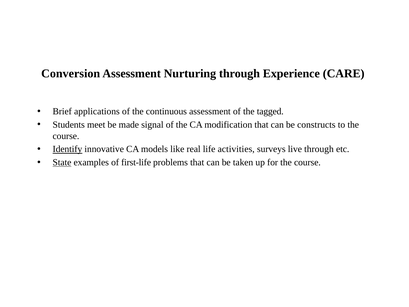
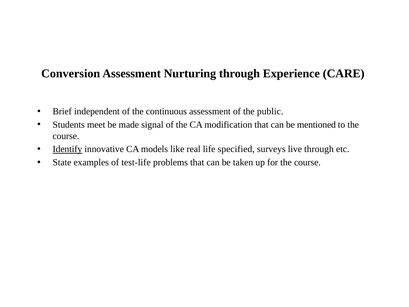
applications: applications -> independent (97, 111)
tagged: tagged -> public (270, 111)
constructs: constructs -> mentioned (316, 125)
activities: activities -> specified (236, 149)
State underline: present -> none (62, 162)
first-life: first-life -> test-life (136, 162)
